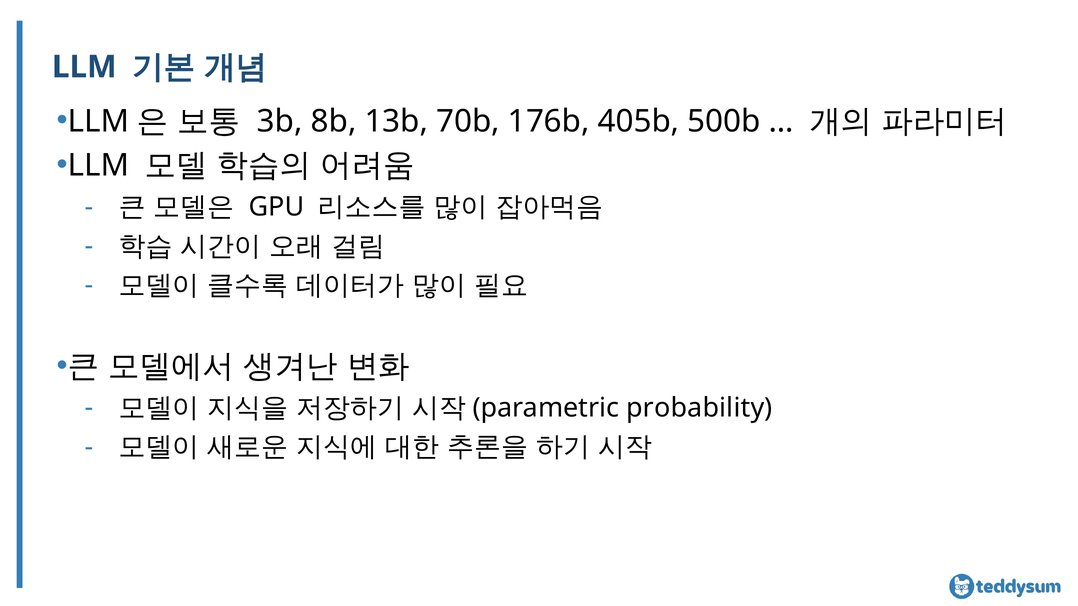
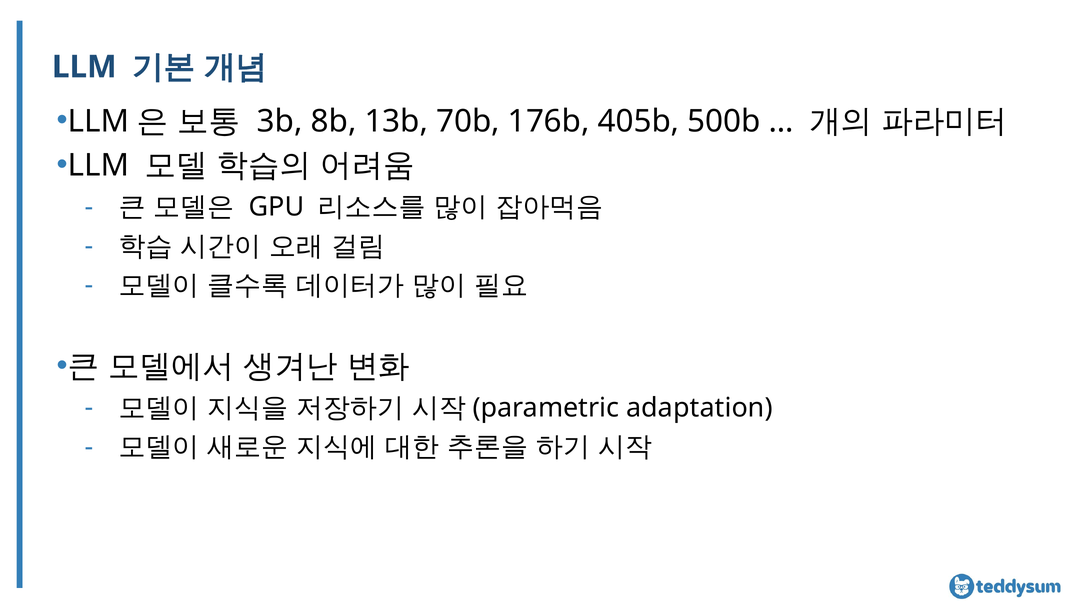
probability: probability -> adaptation (699, 408)
